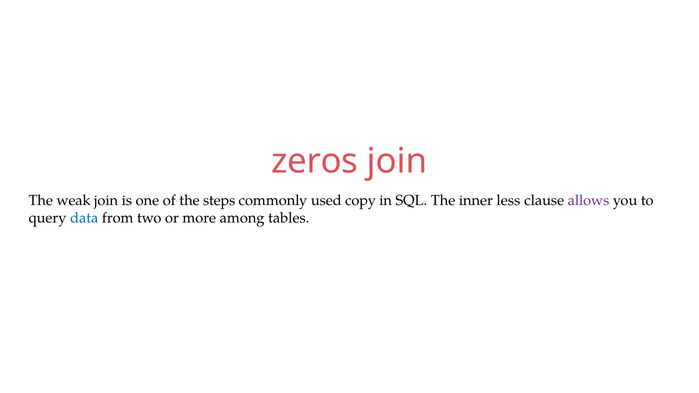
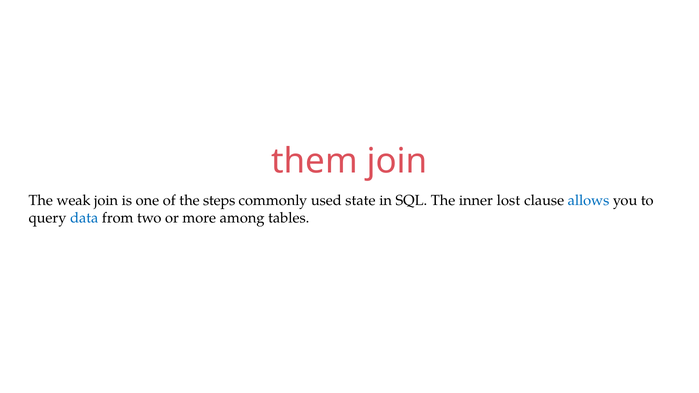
zeros: zeros -> them (315, 161)
copy: copy -> state (360, 201)
less: less -> lost (508, 201)
allows colour: purple -> blue (589, 201)
